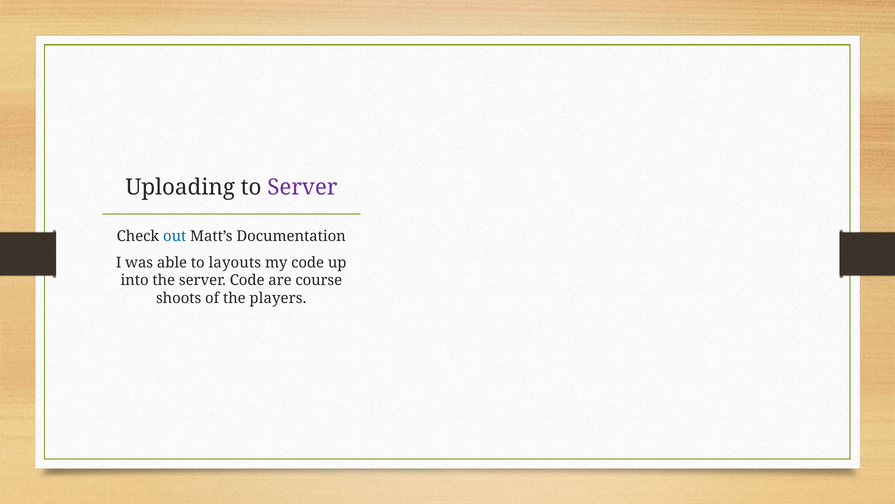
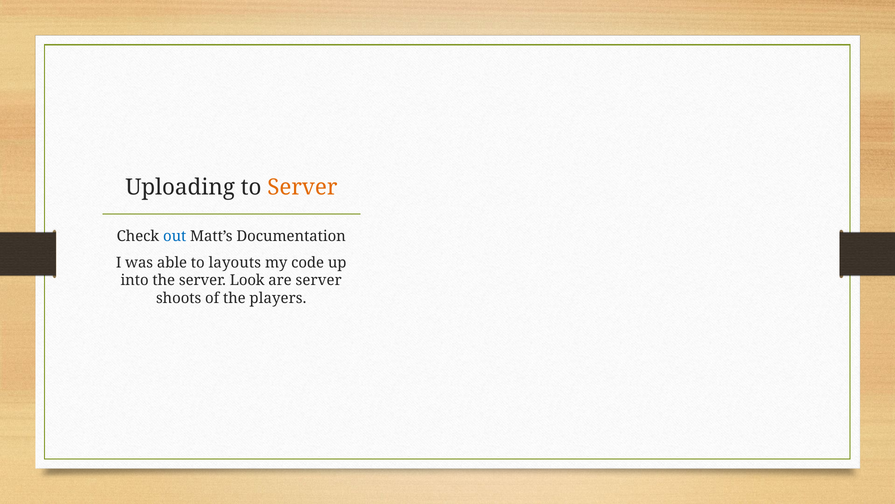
Server colour: purple -> orange (302, 187)
server Code: Code -> Look (247, 280)
are course: course -> server (319, 280)
